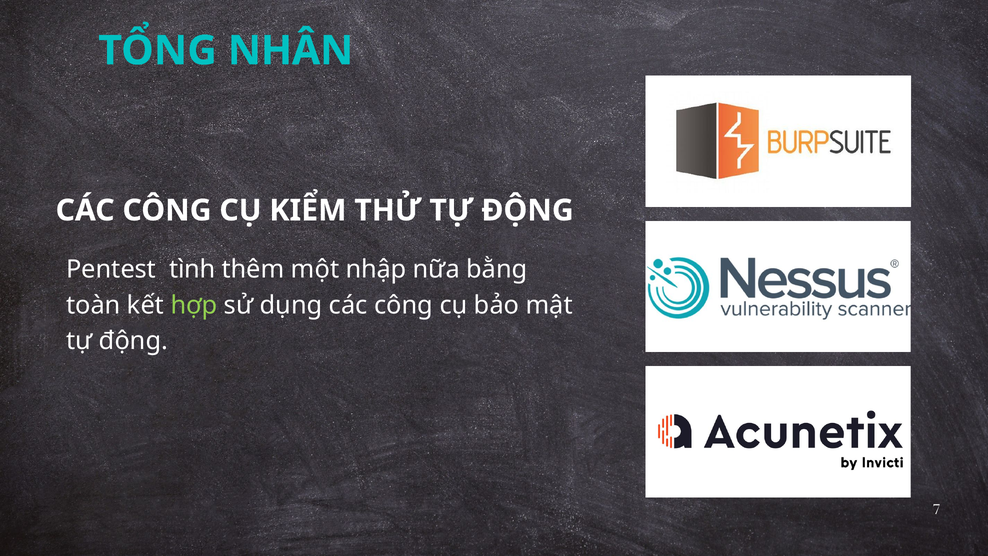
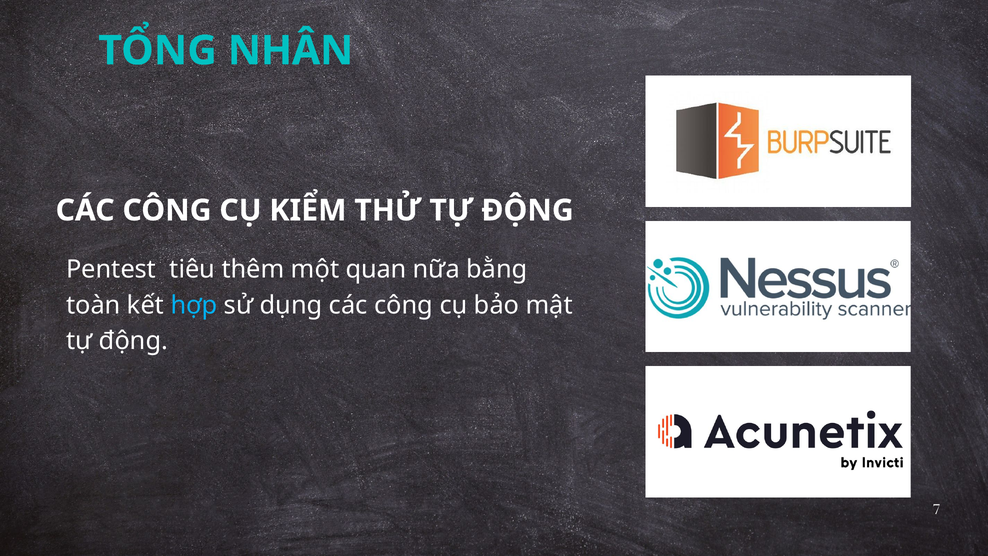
tình: tình -> tiêu (192, 269)
nhập: nhập -> quan (376, 269)
hợp colour: light green -> light blue (194, 305)
